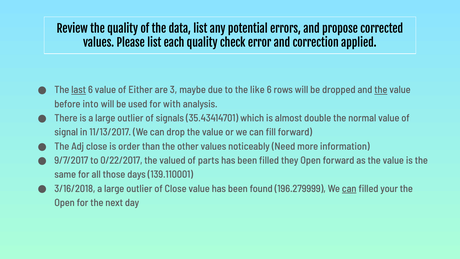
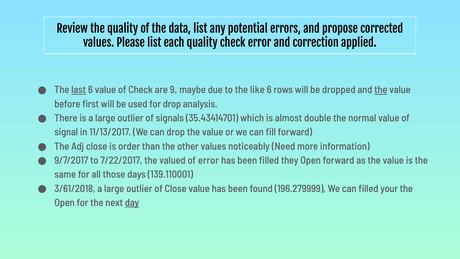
of Either: Either -> Check (141, 90)
3: 3 -> 9 (174, 90)
into: into -> first (91, 104)
for with: with -> drop (172, 104)
0/22/2017: 0/22/2017 -> 7/22/2017 (121, 160)
of parts: parts -> error (208, 160)
3/16/2018: 3/16/2018 -> 3/61/2018 (75, 188)
can underline: present -> none (349, 188)
day underline: none -> present (132, 203)
